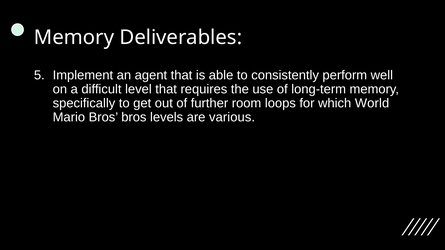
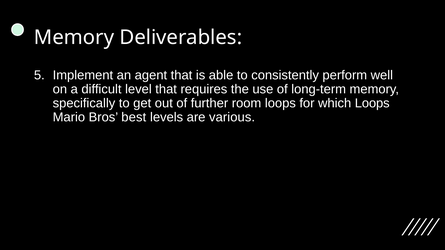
which World: World -> Loops (372, 103)
Bros bros: bros -> best (134, 117)
